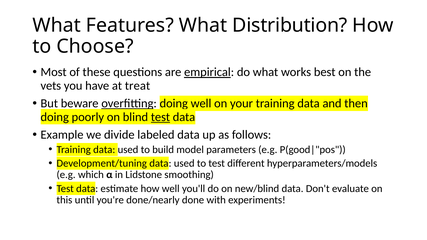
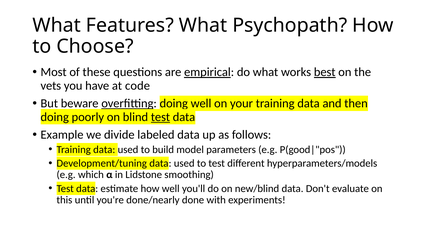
Distribution: Distribution -> Psychopath (290, 25)
best underline: none -> present (325, 72)
treat: treat -> code (138, 86)
